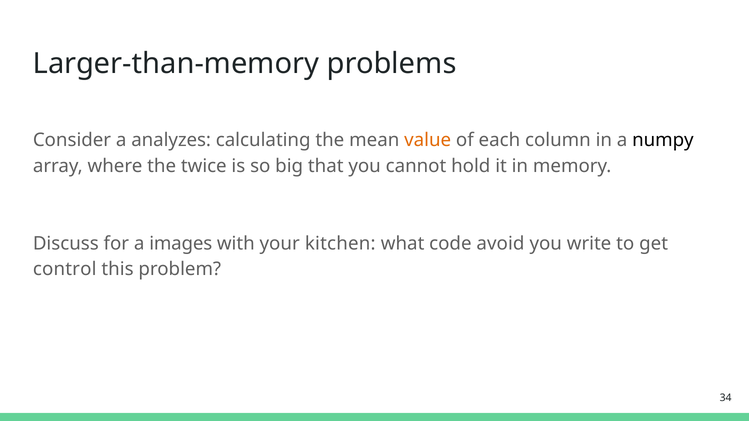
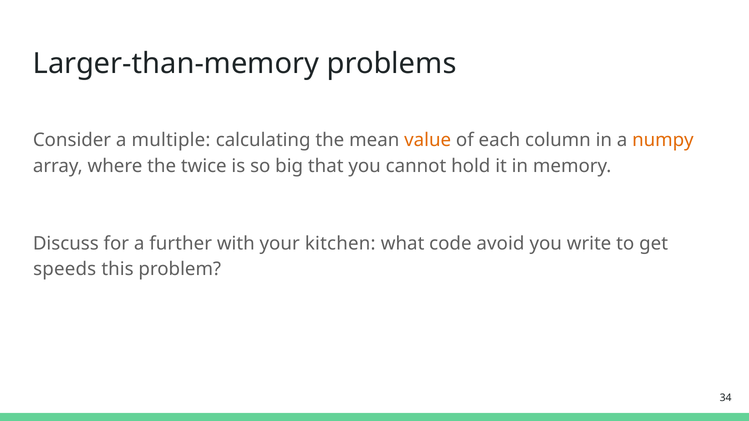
analyzes: analyzes -> multiple (171, 140)
numpy colour: black -> orange (663, 140)
images: images -> further (181, 244)
control: control -> speeds (65, 269)
